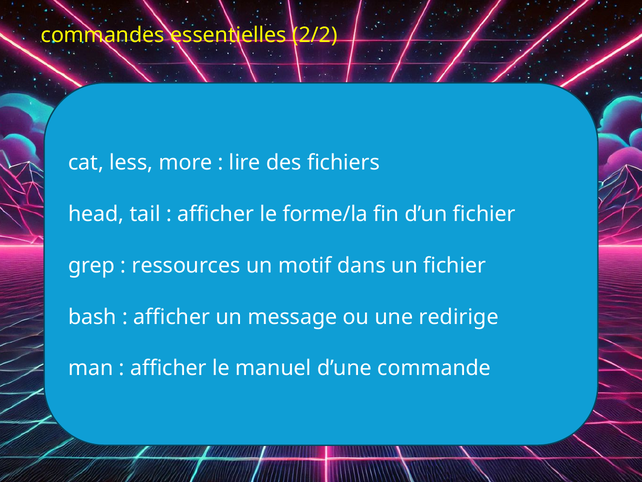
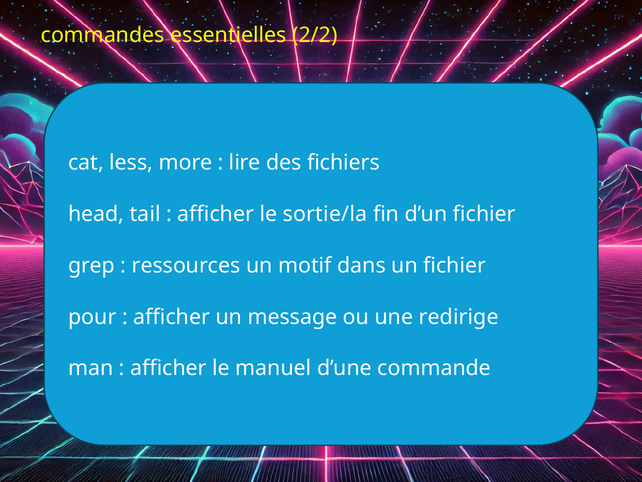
forme/la: forme/la -> sortie/la (325, 214)
bash: bash -> pour (92, 317)
